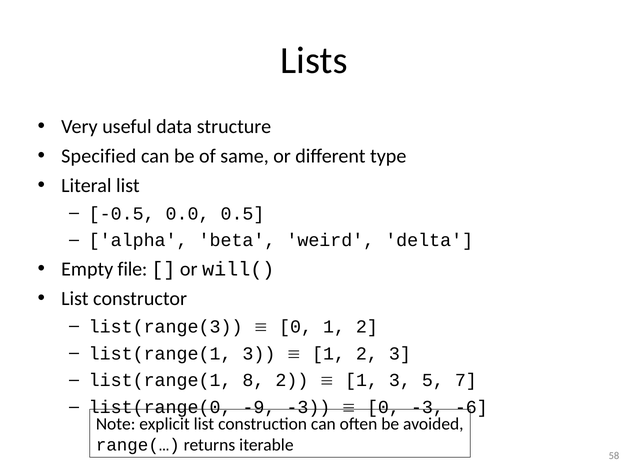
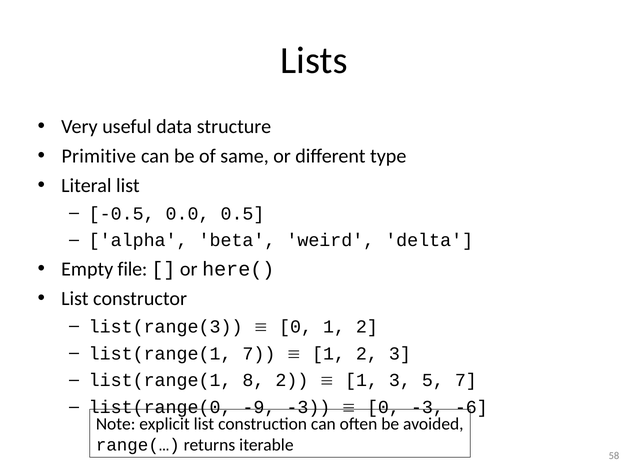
Specified: Specified -> Primitive (99, 156)
will(: will( -> here( (238, 269)
list(range(1 3: 3 -> 7 (259, 353)
